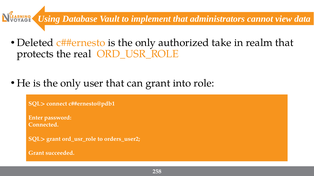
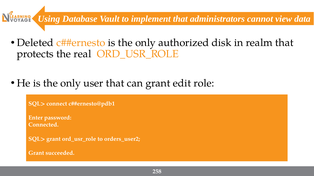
take: take -> disk (222, 43)
into: into -> edit (182, 83)
